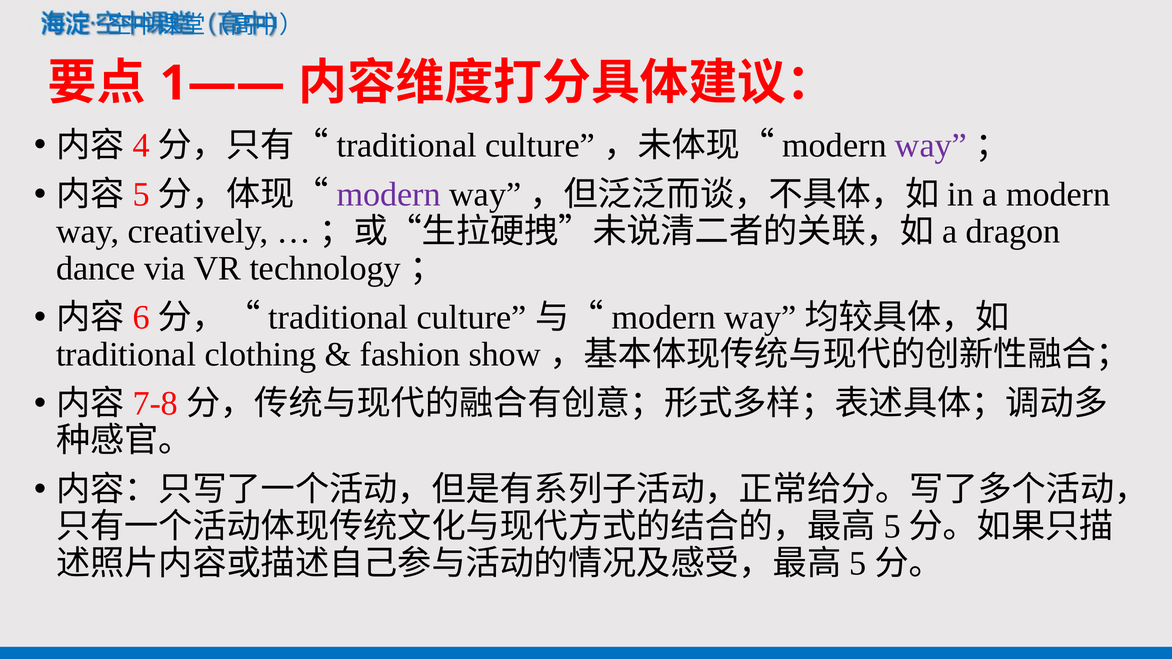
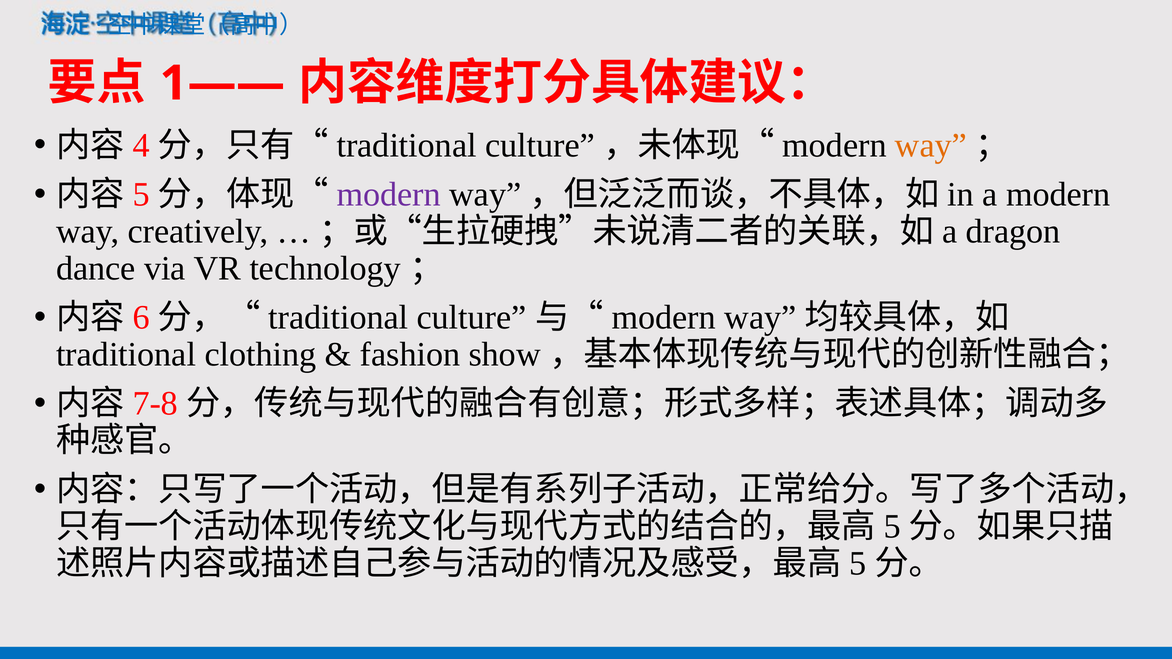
way colour: purple -> orange (931, 146)
